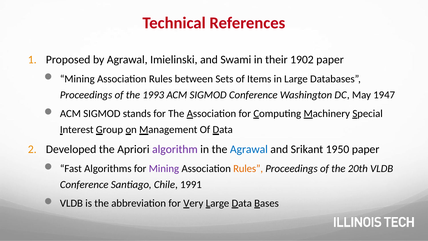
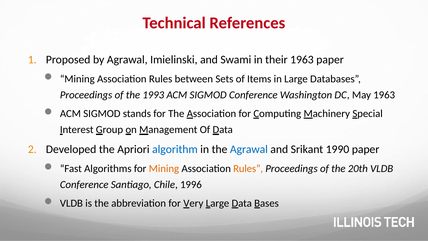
their 1902: 1902 -> 1963 (302, 60)
May 1947: 1947 -> 1963 (384, 95)
algorithm colour: purple -> blue (175, 149)
1950: 1950 -> 1990 (338, 149)
Mining colour: purple -> orange (164, 168)
1991: 1991 -> 1996 (191, 184)
